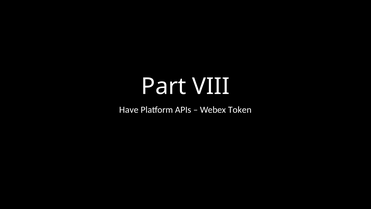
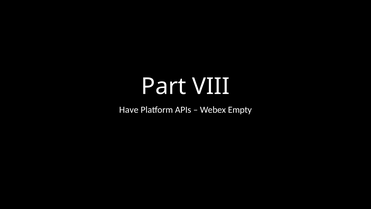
Token: Token -> Empty (240, 110)
